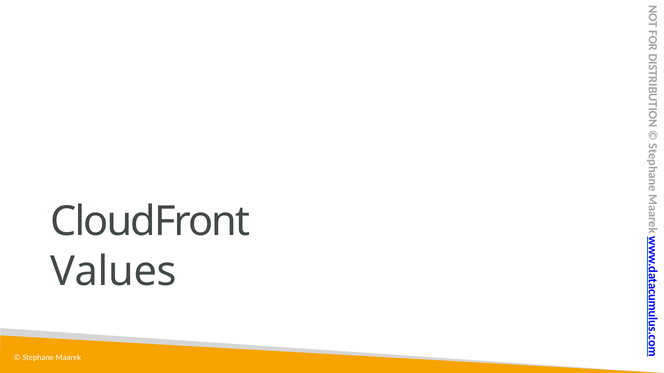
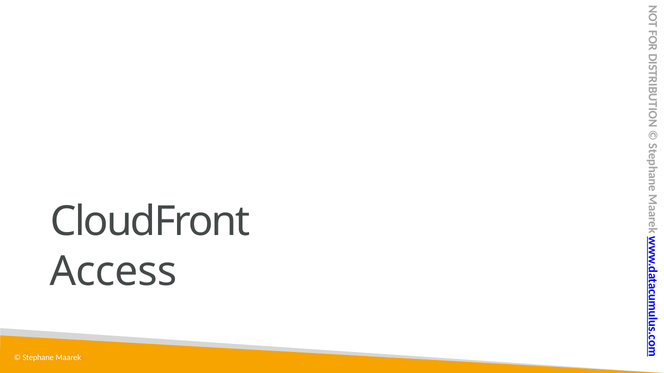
Values: Values -> Access (114, 272)
